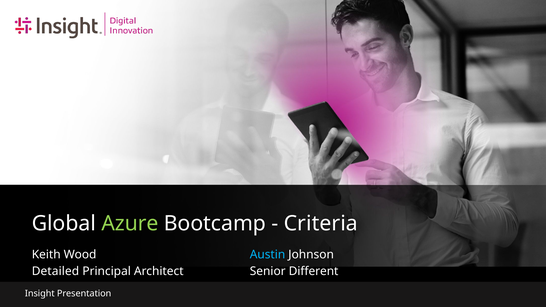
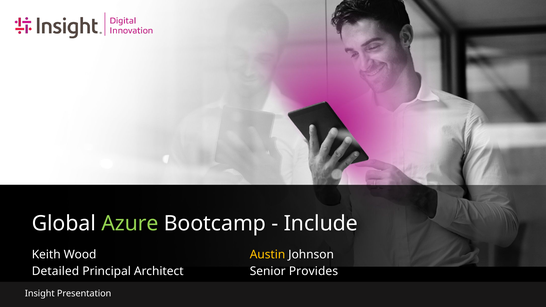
Criteria: Criteria -> Include (321, 224)
Austin colour: light blue -> yellow (268, 255)
Different: Different -> Provides (313, 271)
